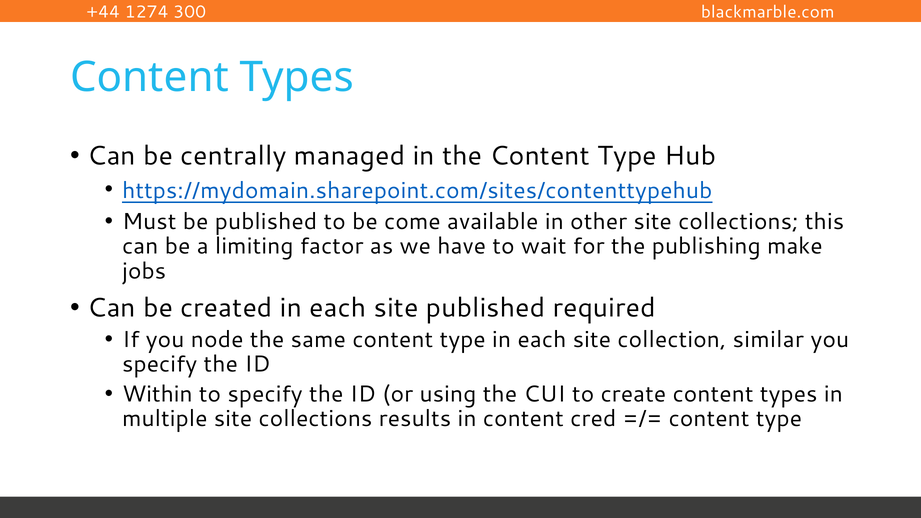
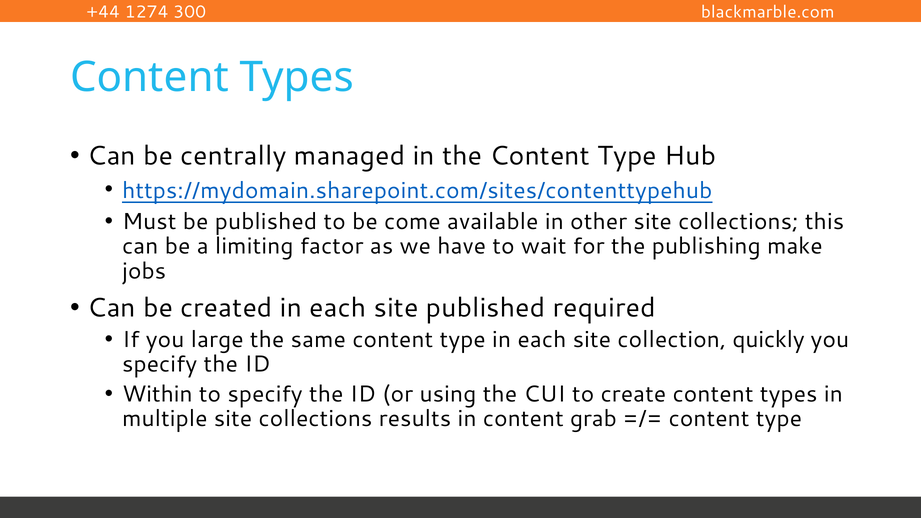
node: node -> large (217, 340)
similar: similar -> quickly (769, 340)
cred: cred -> grab (593, 419)
